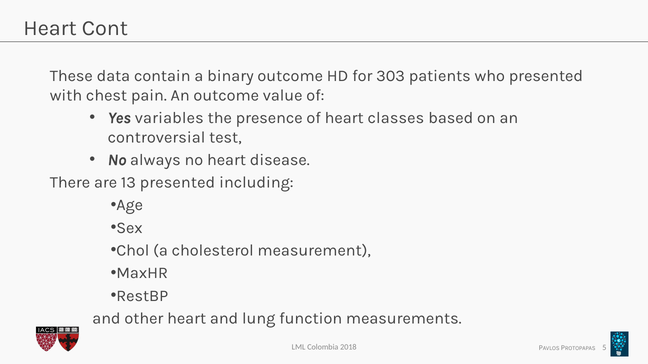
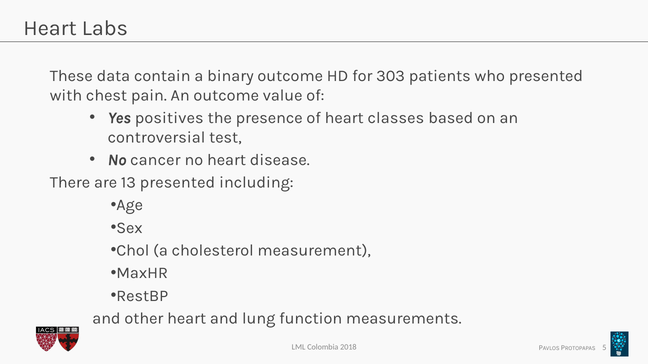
Cont: Cont -> Labs (105, 28)
variables: variables -> positives (169, 118)
always: always -> cancer (155, 160)
